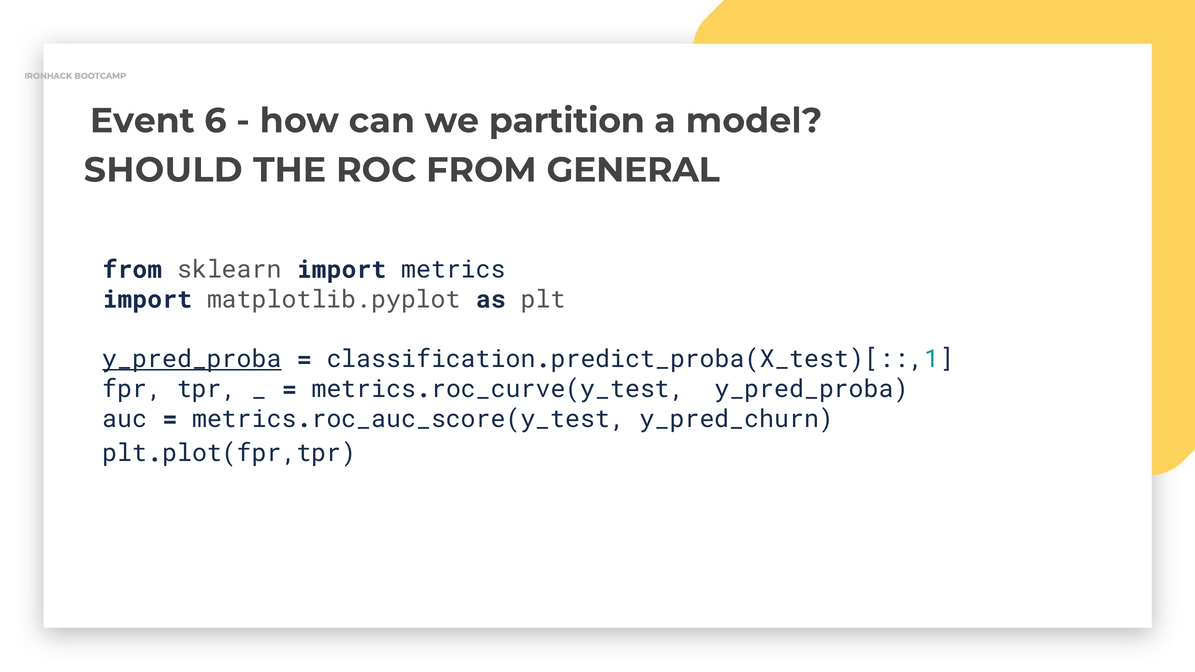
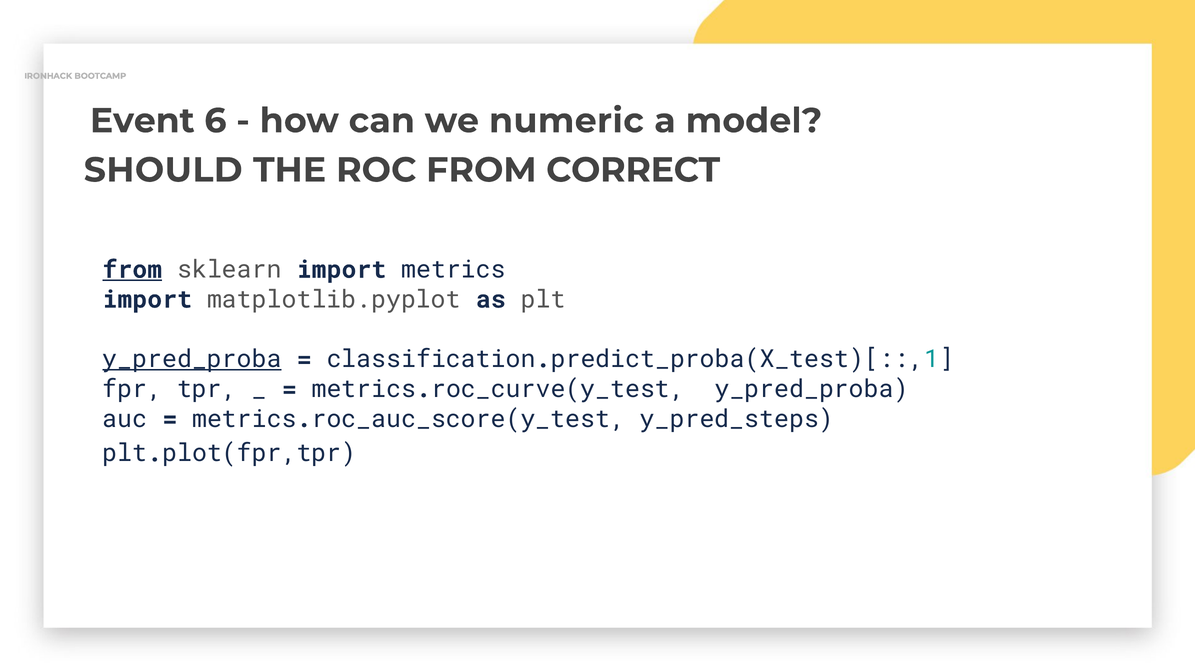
partition: partition -> numeric (566, 121)
GENERAL: GENERAL -> CORRECT (633, 170)
from underline: none -> present (132, 270)
y_pred_churn: y_pred_churn -> y_pred_steps (737, 419)
